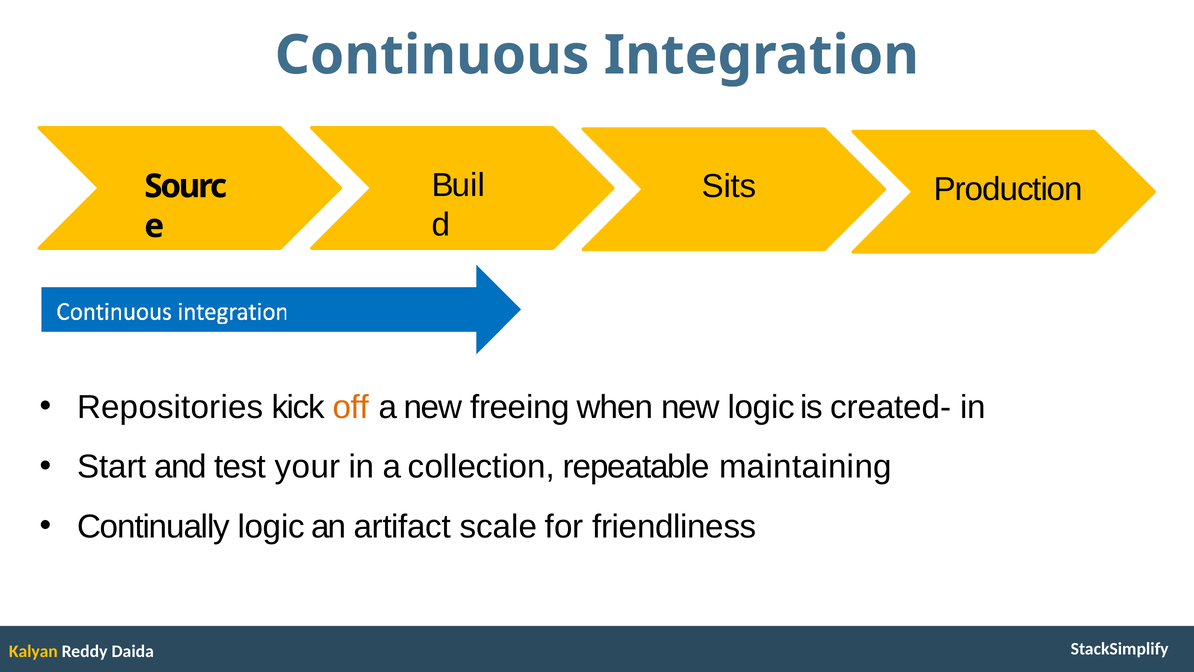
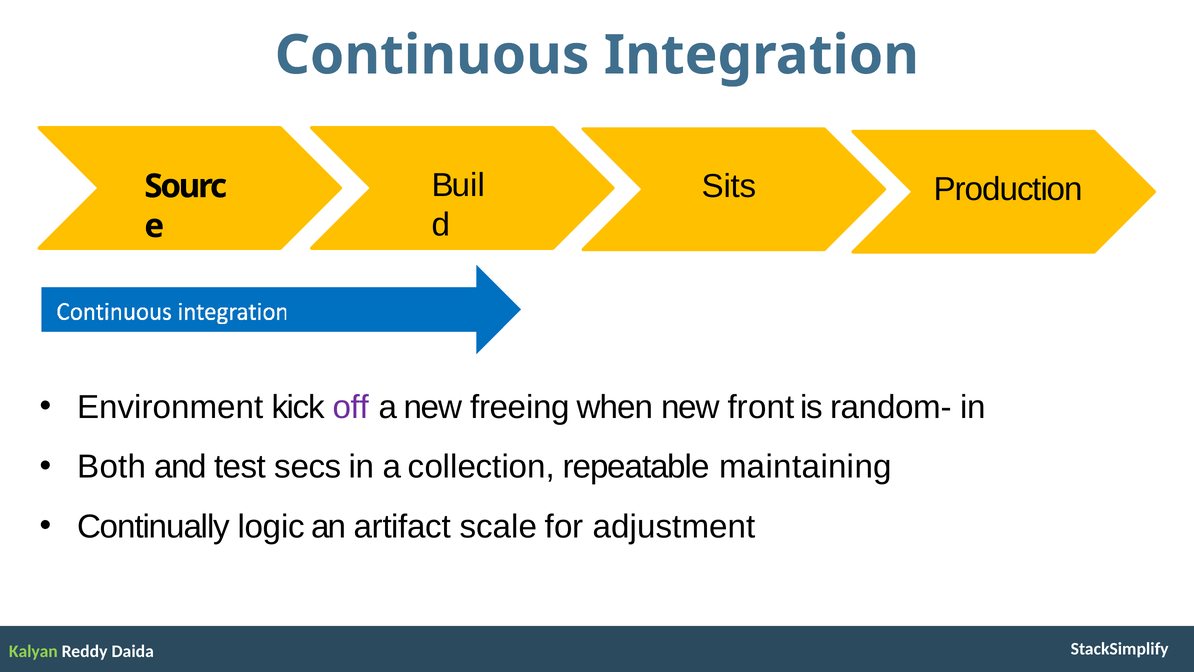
Repositories: Repositories -> Environment (170, 407)
off colour: orange -> purple (351, 407)
new logic: logic -> front (761, 407)
created-: created- -> random- (891, 407)
Start: Start -> Both (112, 467)
your: your -> secs (308, 467)
friendliness: friendliness -> adjustment (674, 526)
Kalyan colour: yellow -> light green (33, 651)
